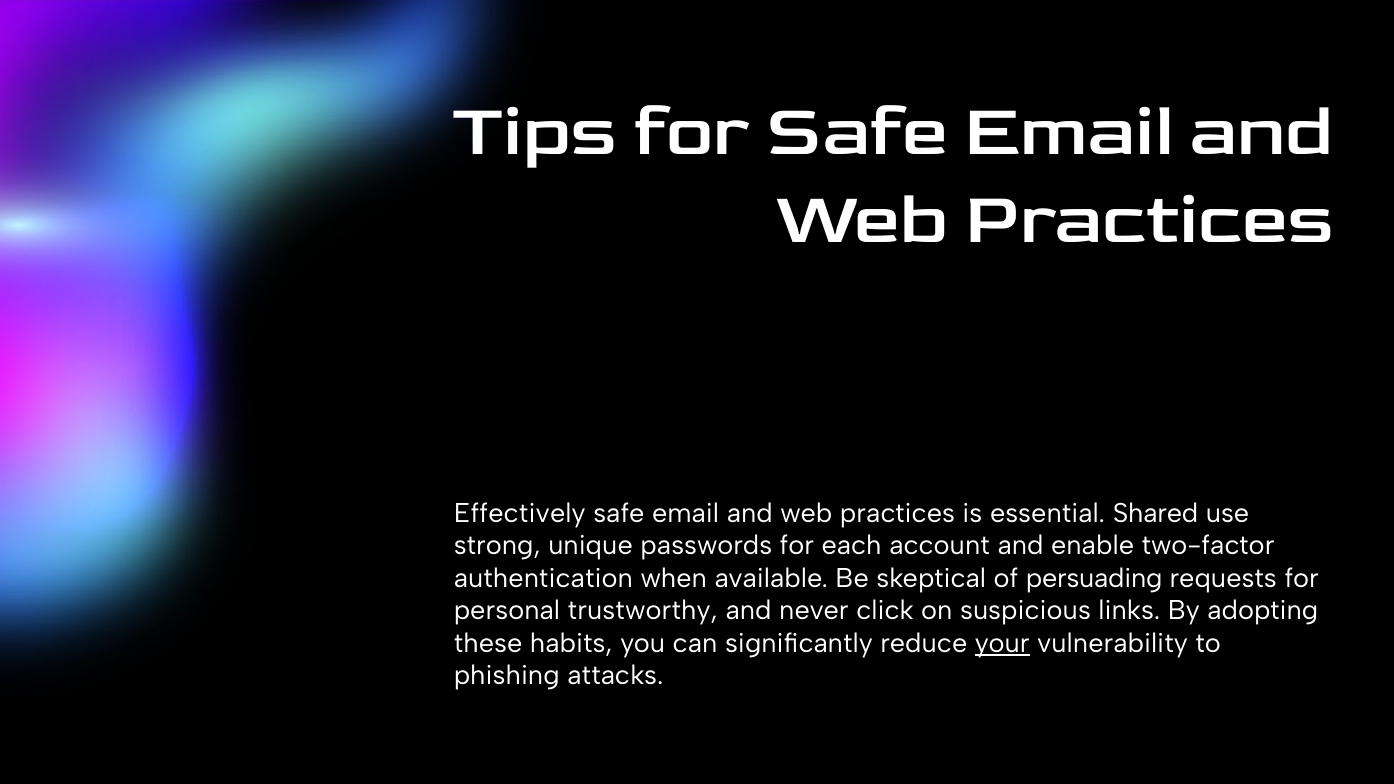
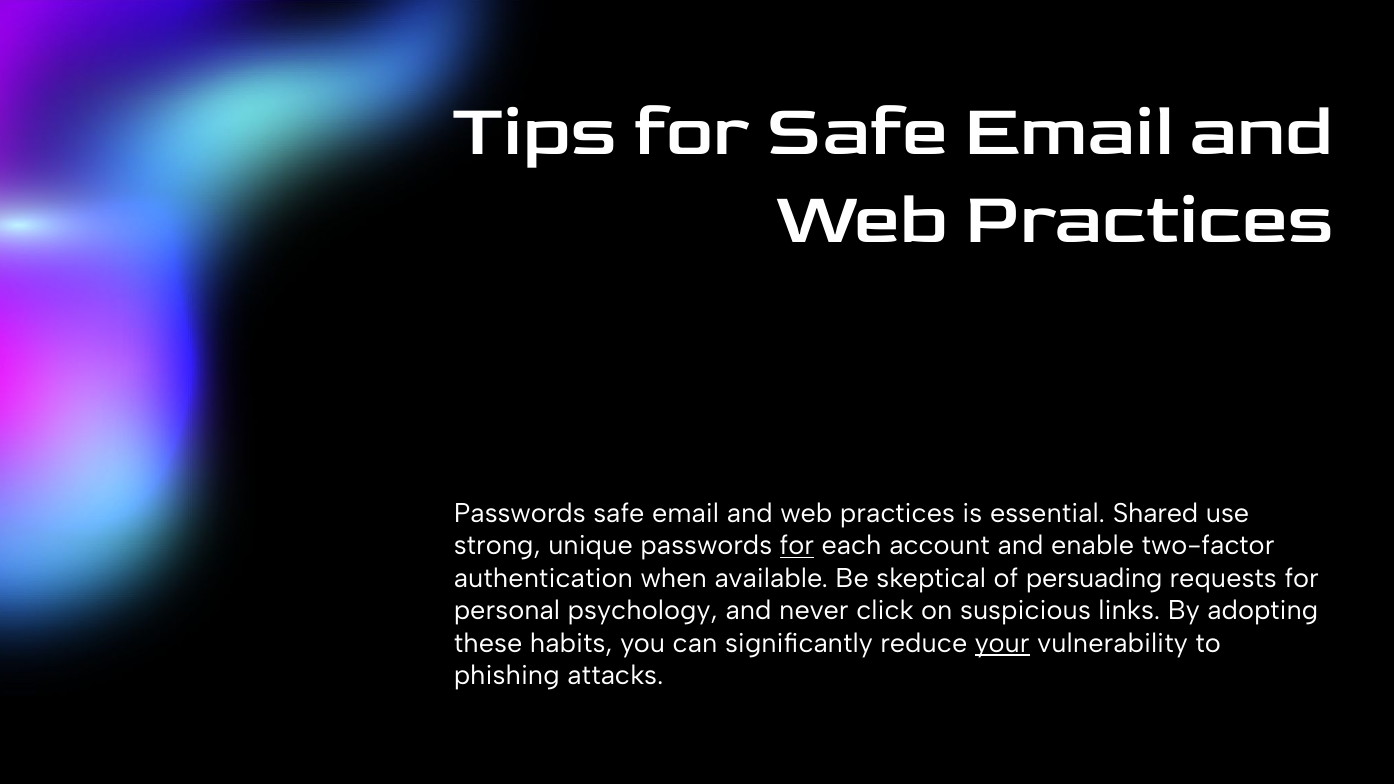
Effectively: Effectively -> Passwords (520, 513)
for underline: none -> present (797, 546)
trustworthy: trustworthy -> psychology (643, 611)
